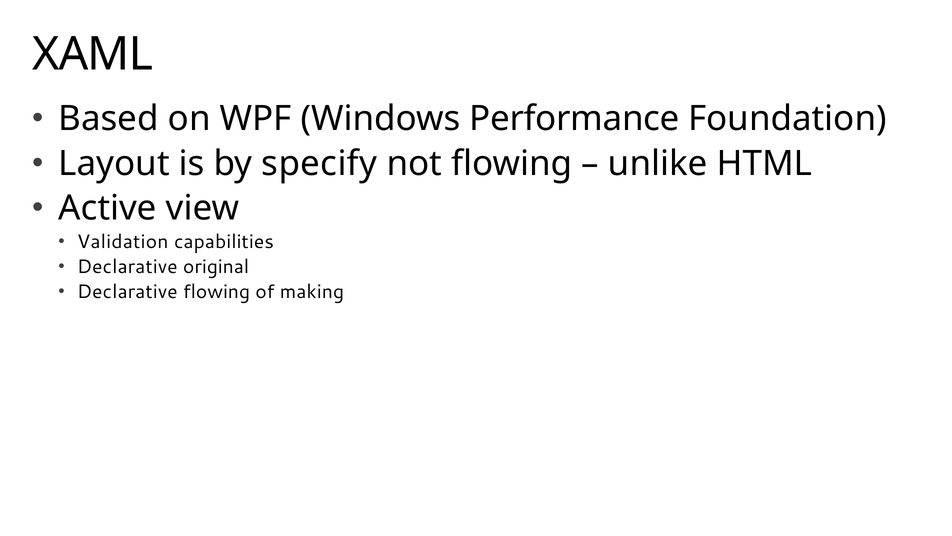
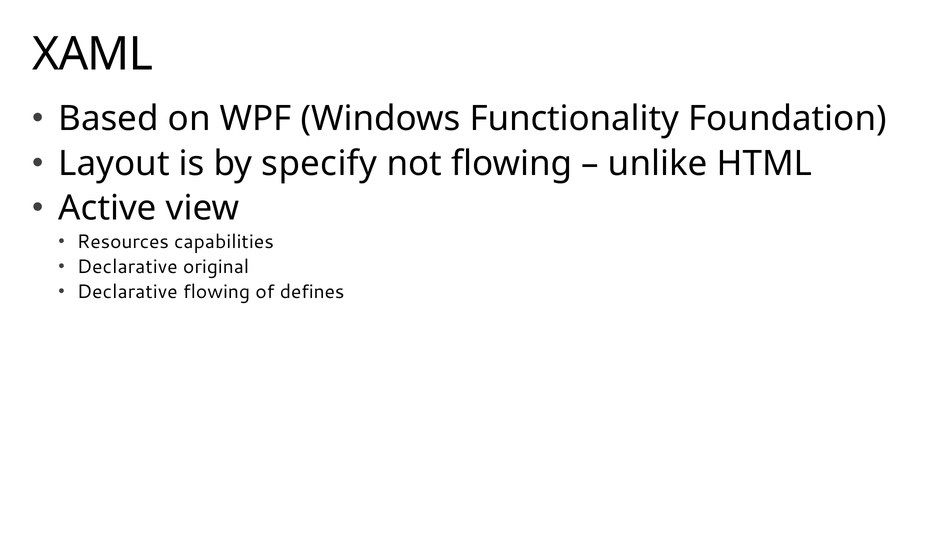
Performance: Performance -> Functionality (574, 119)
Validation: Validation -> Resources (123, 242)
making: making -> defines (312, 291)
